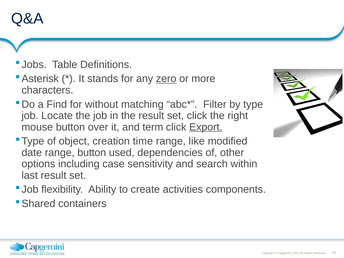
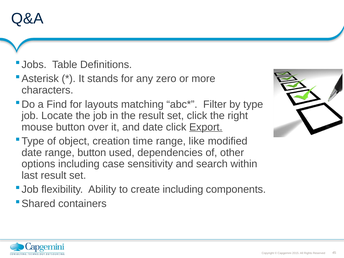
zero underline: present -> none (166, 79)
without: without -> layouts (102, 104)
and term: term -> date (153, 127)
create activities: activities -> including (183, 190)
